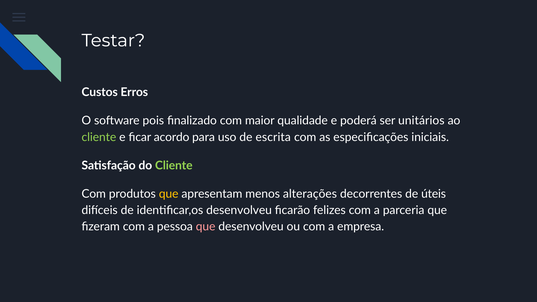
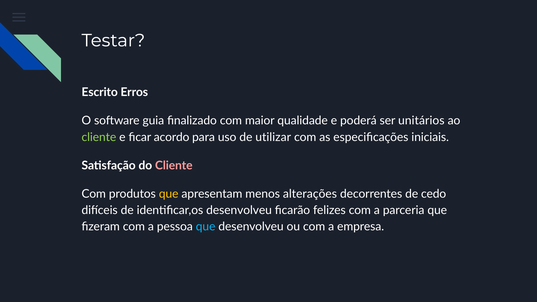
Custos: Custos -> Escrito (100, 92)
pois: pois -> guia (153, 121)
escrita: escrita -> utilizar (273, 137)
Cliente colour: light green -> pink (174, 165)
úteis: úteis -> cedo (434, 194)
que colour: pink -> light blue (206, 227)
